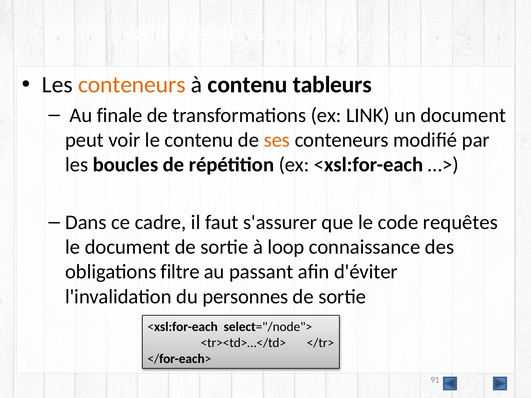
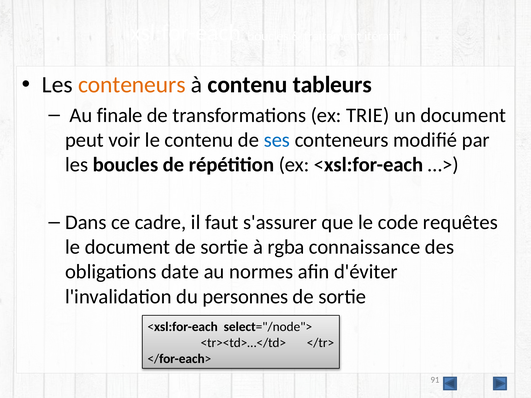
LINK: LINK -> TRIE (368, 115)
ses colour: orange -> blue (277, 140)
loop: loop -> rgba (286, 247)
filtre: filtre -> date (180, 272)
passant: passant -> normes (261, 272)
